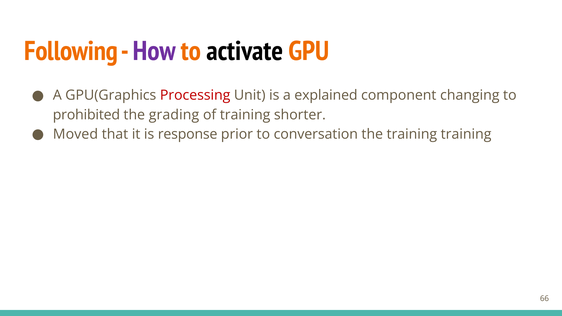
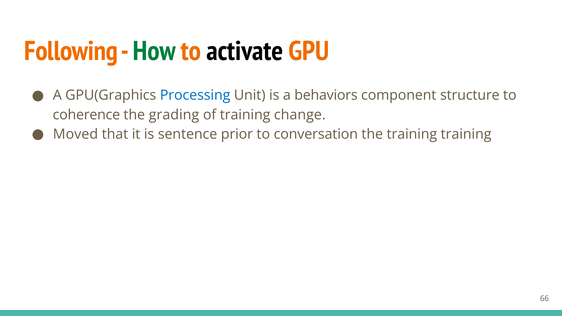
How colour: purple -> green (154, 51)
Processing colour: red -> blue (195, 95)
explained: explained -> behaviors (326, 95)
changing: changing -> structure (470, 95)
prohibited: prohibited -> coherence (86, 115)
shorter: shorter -> change (300, 115)
response: response -> sentence (188, 134)
